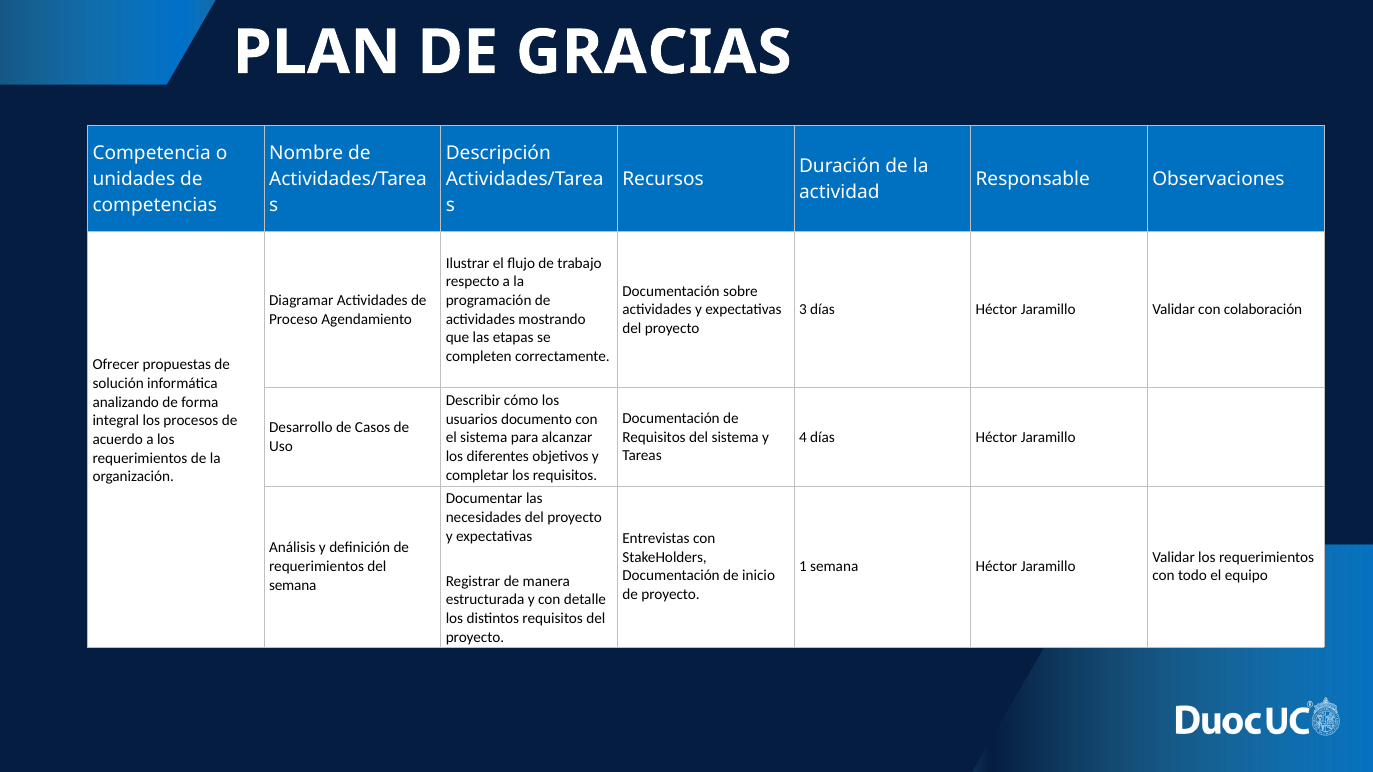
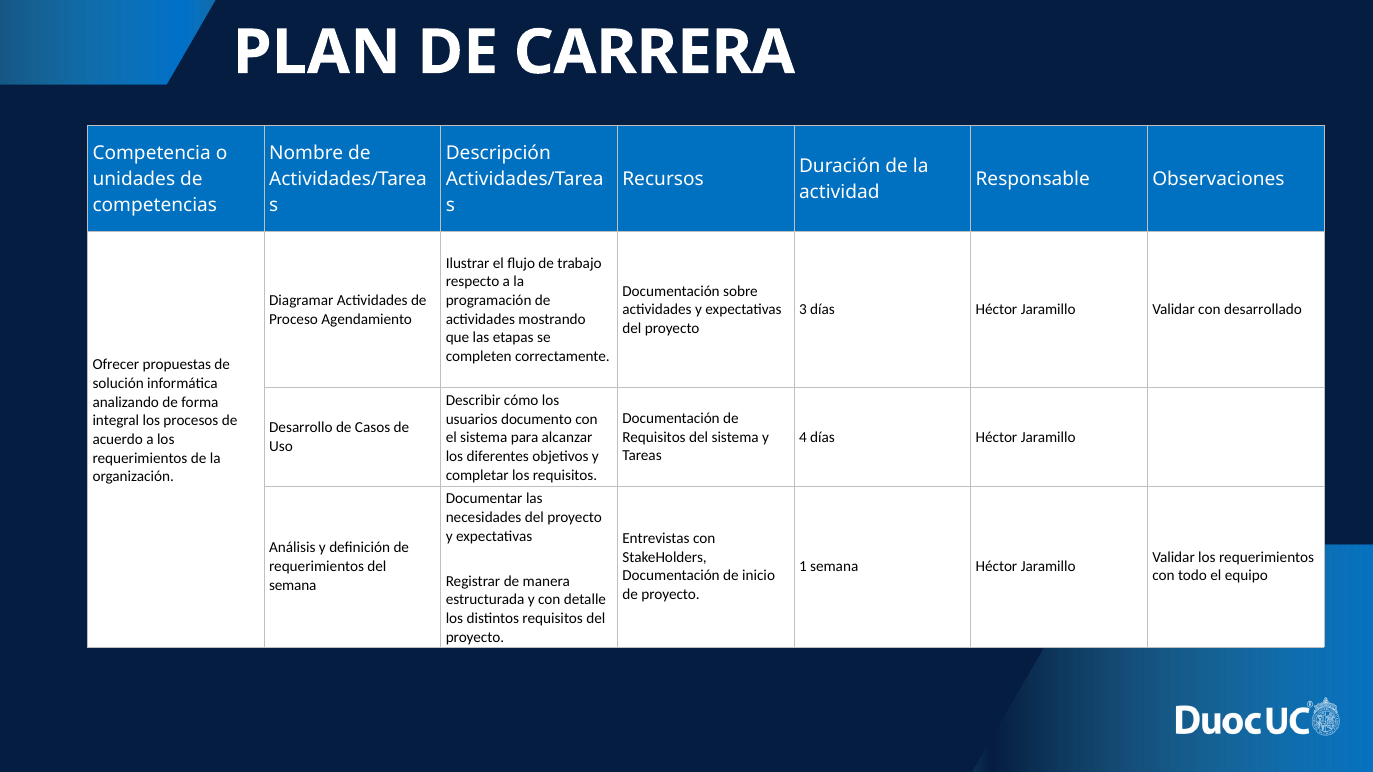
GRACIAS: GRACIAS -> CARRERA (654, 53)
colaboración: colaboración -> desarrollado (1263, 310)
